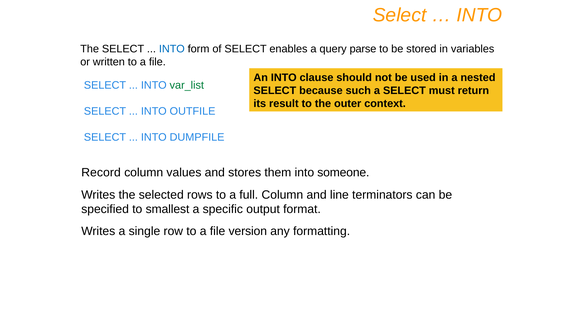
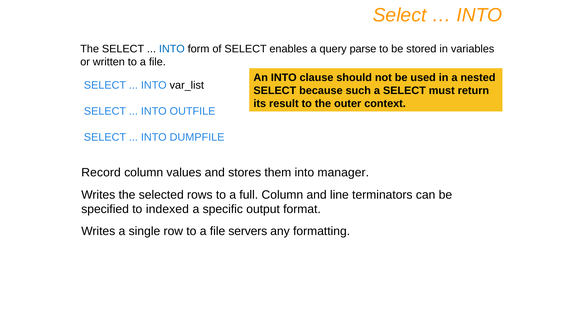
var_list colour: green -> black (187, 85)
someone: someone -> manager (343, 173)
smallest: smallest -> indexed (167, 210)
version: version -> servers (248, 232)
